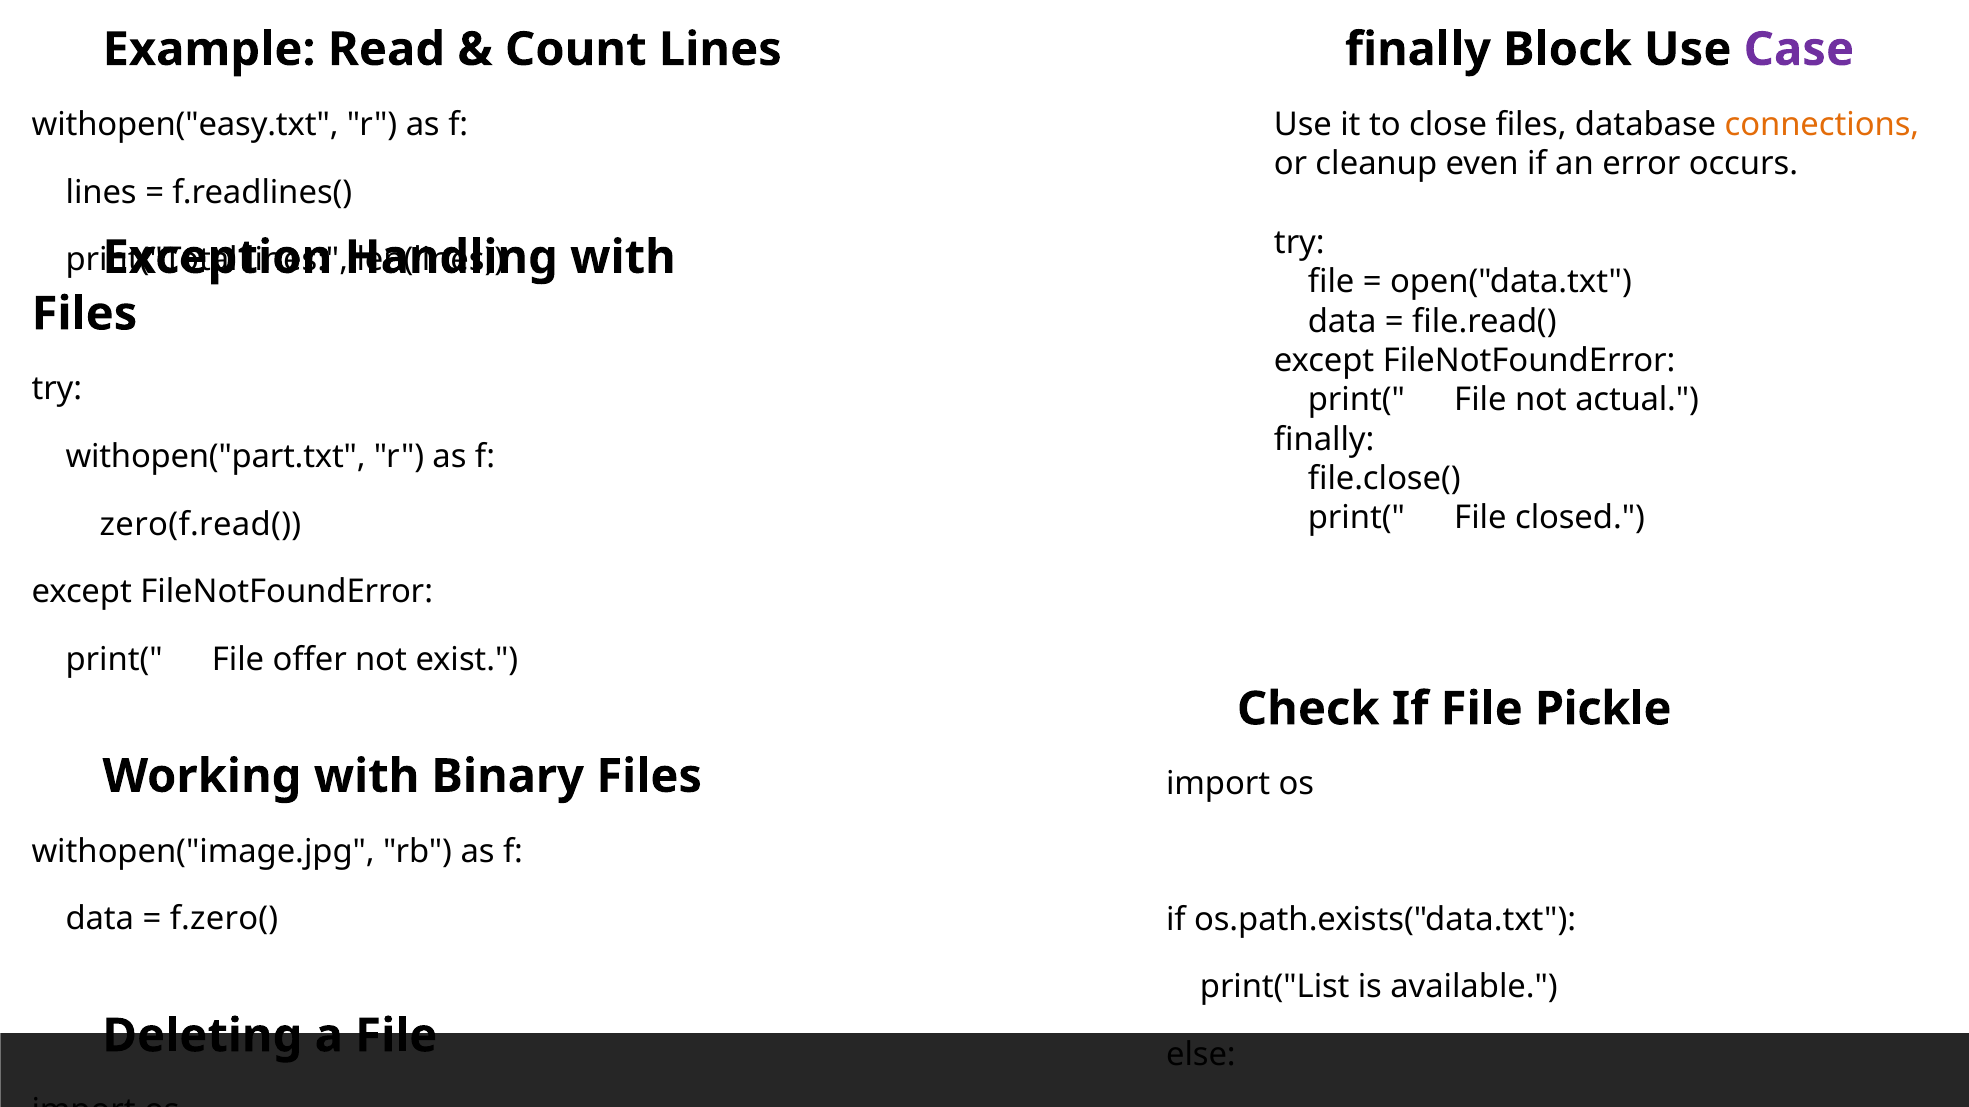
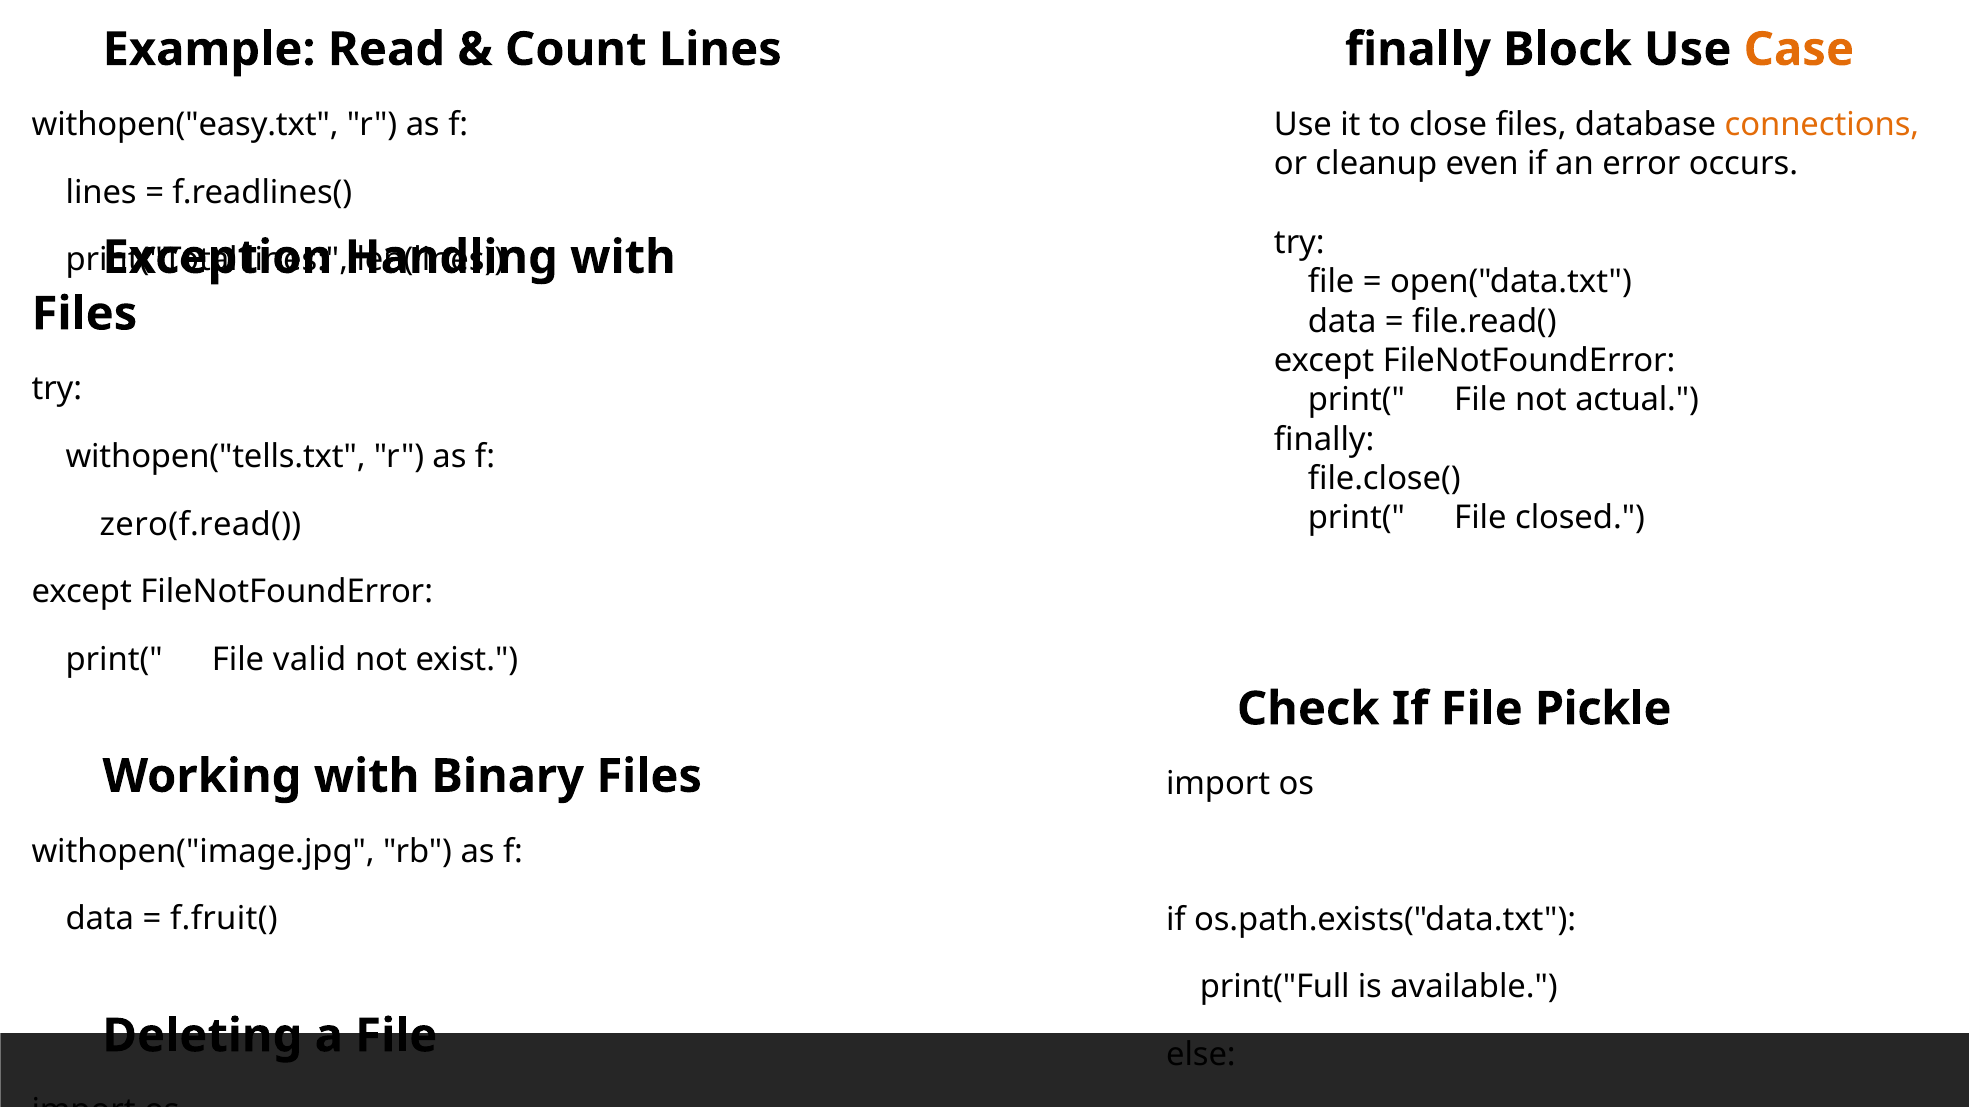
Case colour: purple -> orange (1799, 49)
withopen("part.txt: withopen("part.txt -> withopen("tells.txt (216, 457)
offer: offer -> valid (310, 660)
f.zero(: f.zero( -> f.fruit( (224, 920)
print("List: print("List -> print("Full (1275, 988)
